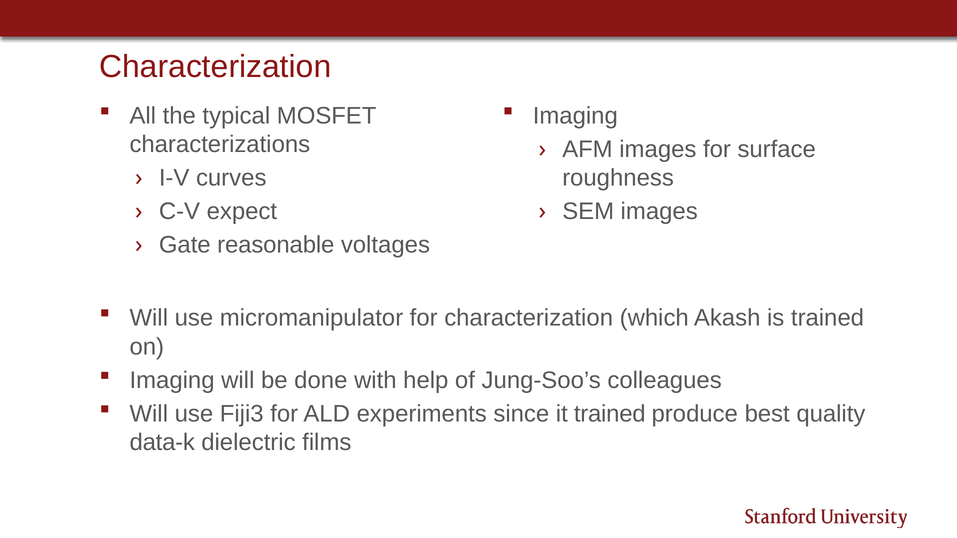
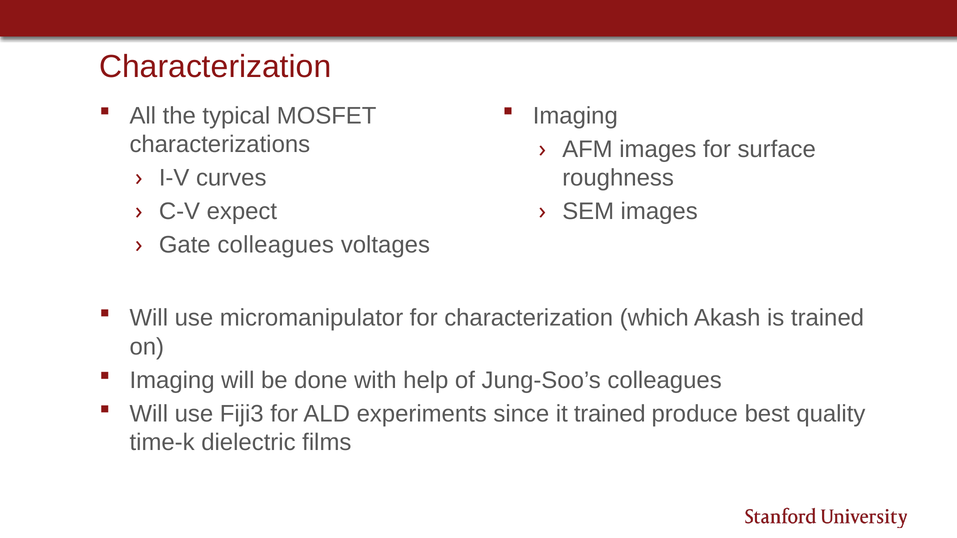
Gate reasonable: reasonable -> colleagues (276, 245)
data-k: data-k -> time-k (162, 443)
